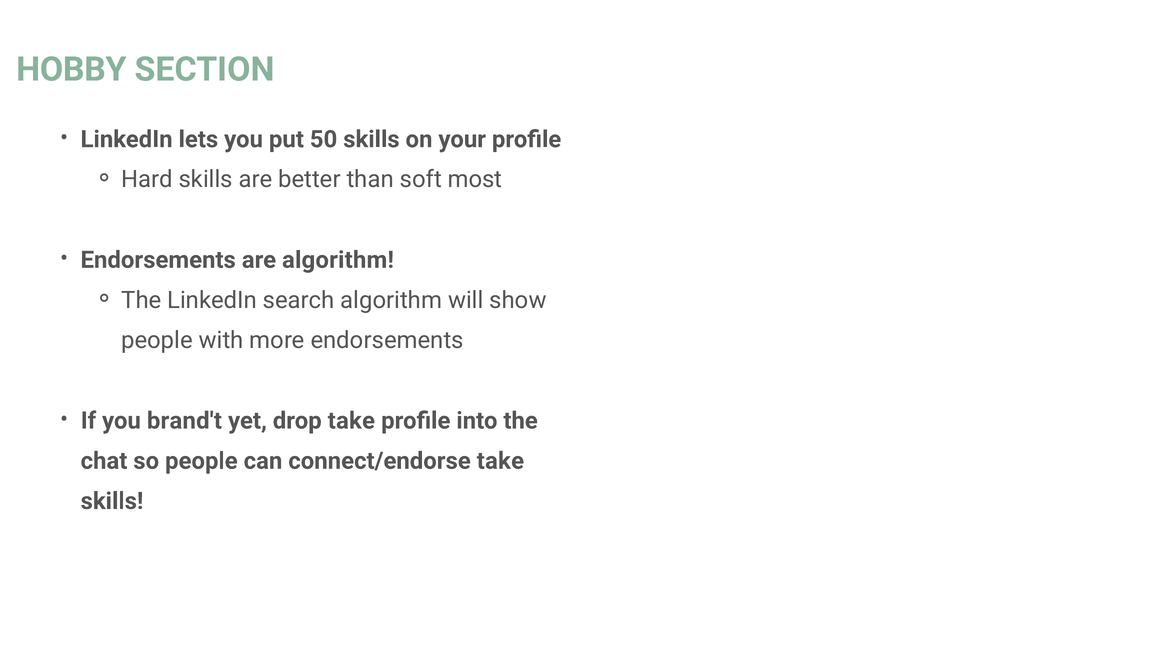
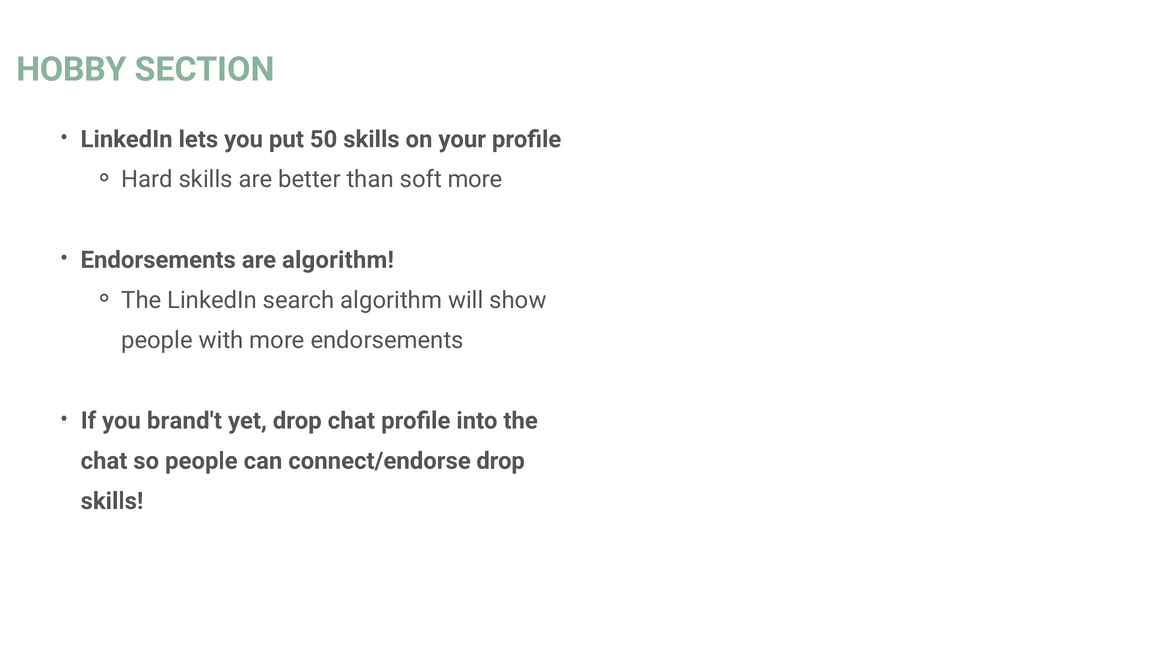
soft most: most -> more (475, 180)
drop take: take -> chat (351, 421)
connect/endorse take: take -> drop (501, 461)
